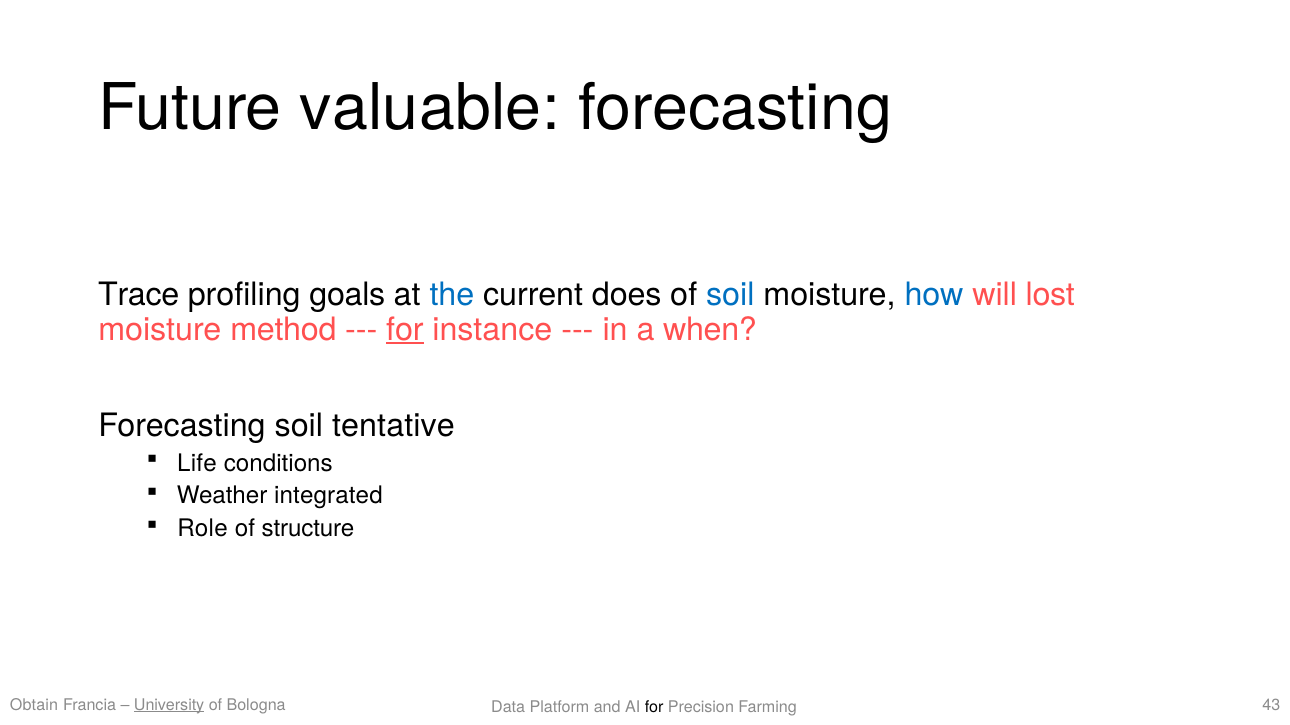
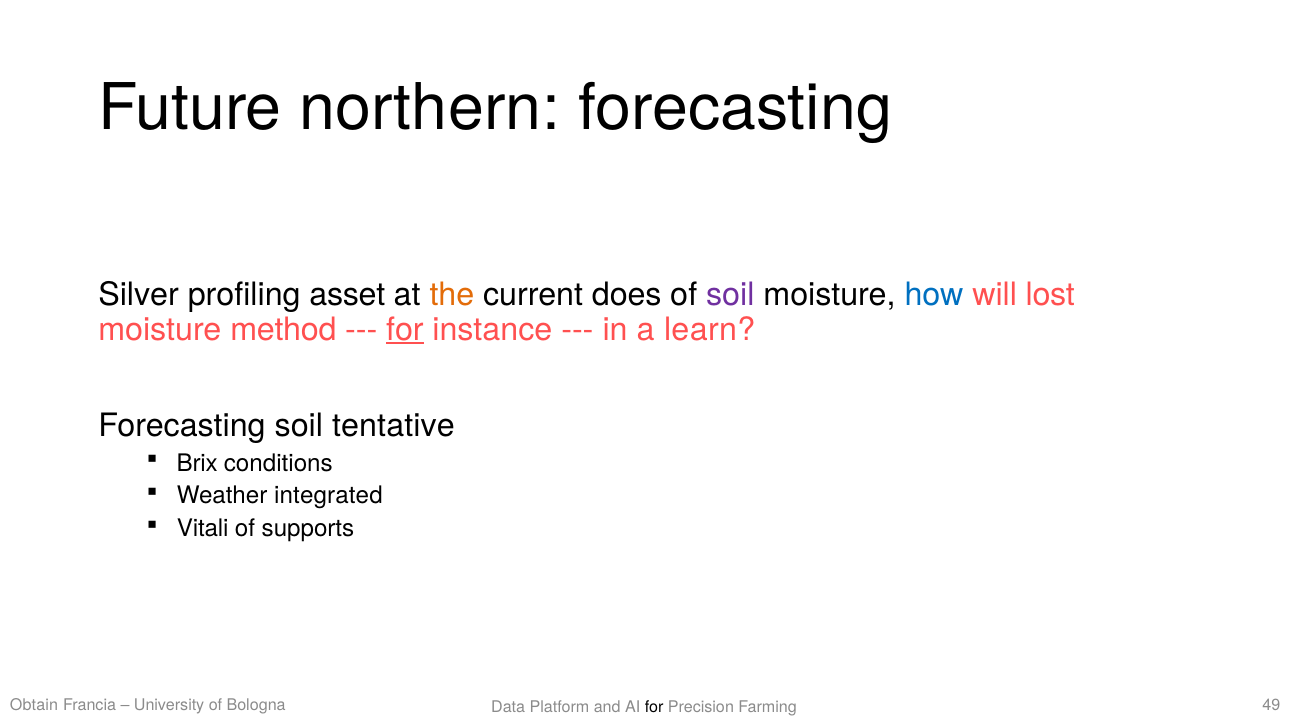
valuable: valuable -> northern (430, 108)
Trace: Trace -> Silver (139, 295)
goals: goals -> asset (347, 295)
the colour: blue -> orange (452, 295)
soil colour: blue -> purple (730, 295)
when: when -> learn (710, 330)
Life: Life -> Brix (197, 464)
Role: Role -> Vitali (203, 529)
structure: structure -> supports (308, 529)
University underline: present -> none (169, 706)
43: 43 -> 49 (1271, 706)
